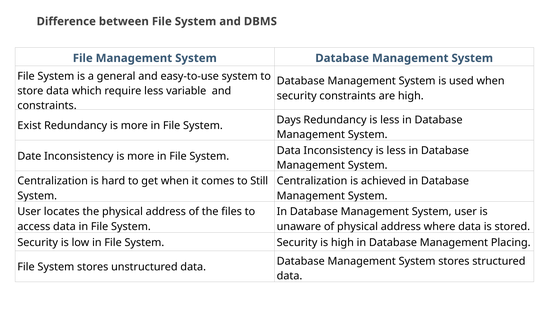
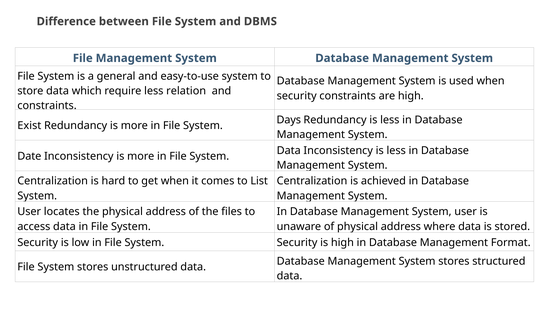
variable: variable -> relation (186, 91)
Still: Still -> List (259, 181)
Placing: Placing -> Format (511, 243)
